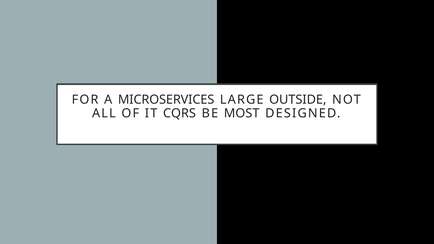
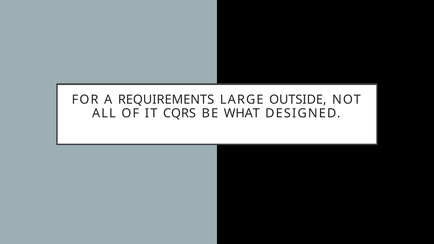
MICROSERVICES: MICROSERVICES -> REQUIREMENTS (166, 100)
MOST: MOST -> WHAT (242, 113)
